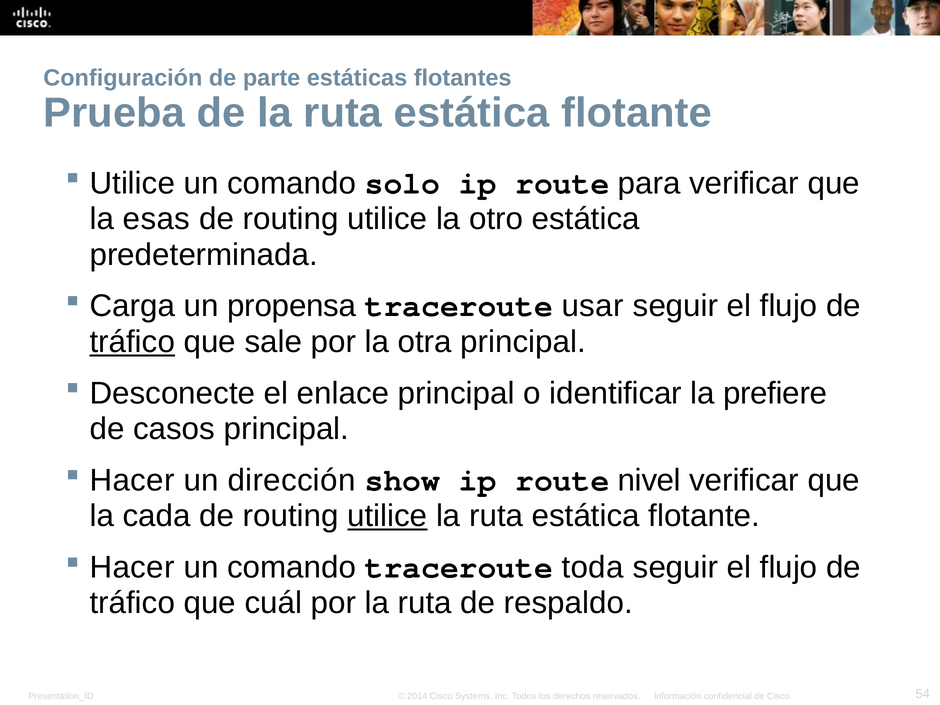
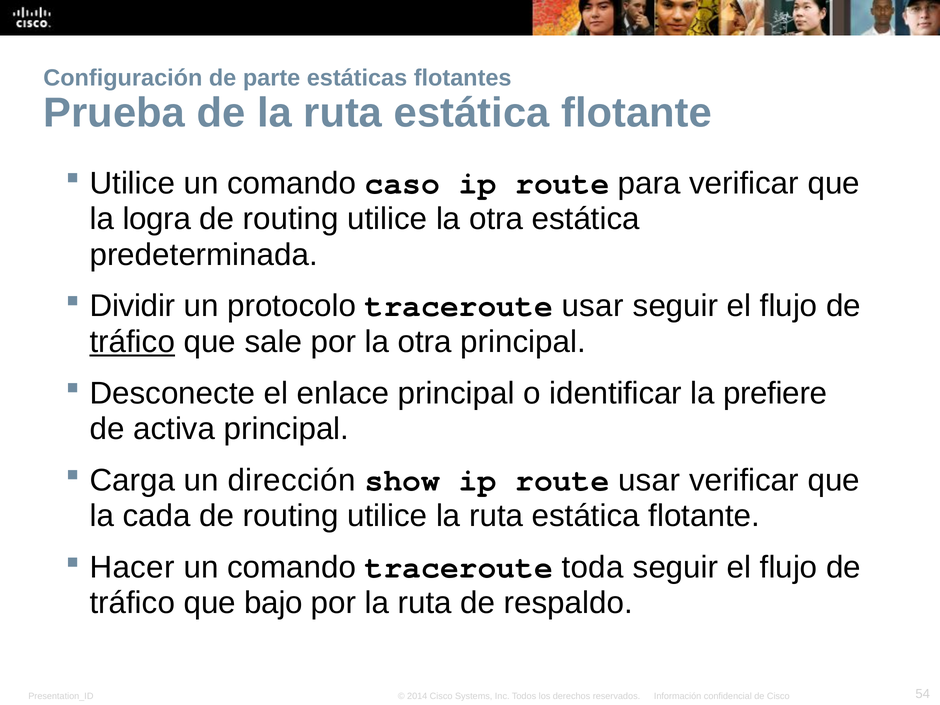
solo: solo -> caso (402, 183)
esas: esas -> logra (157, 219)
utilice la otro: otro -> otra (496, 219)
Carga: Carga -> Dividir (132, 306)
propensa: propensa -> protocolo (292, 306)
casos: casos -> activa (174, 429)
Hacer: Hacer -> Carga (132, 480)
route nivel: nivel -> usar (649, 480)
utilice underline: present -> none (387, 516)
cuál: cuál -> bajo (274, 603)
